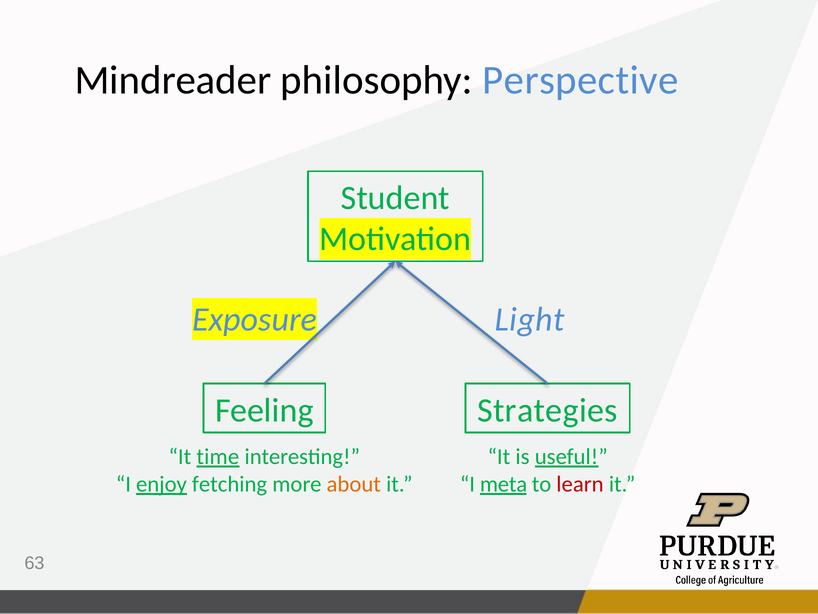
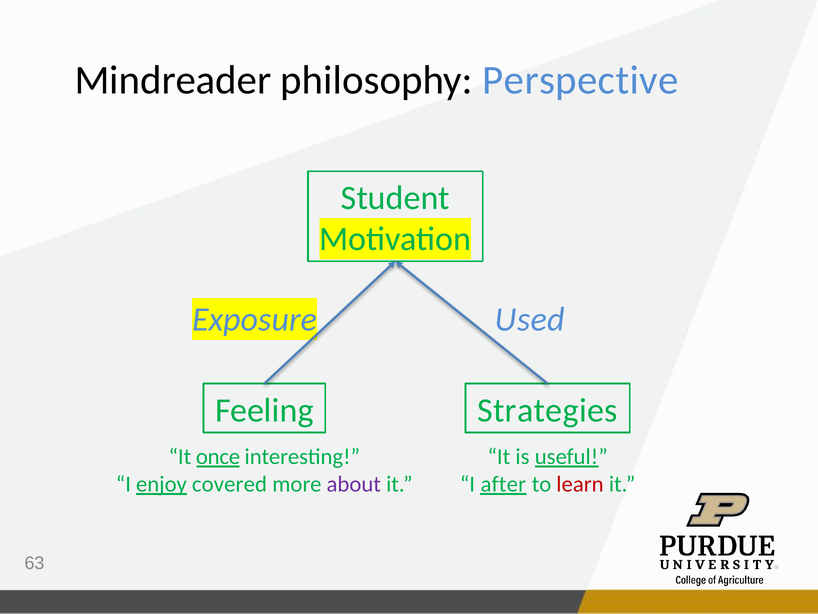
Light: Light -> Used (530, 319)
time: time -> once (218, 456)
fetching: fetching -> covered (229, 484)
about colour: orange -> purple (354, 484)
meta: meta -> after (503, 484)
